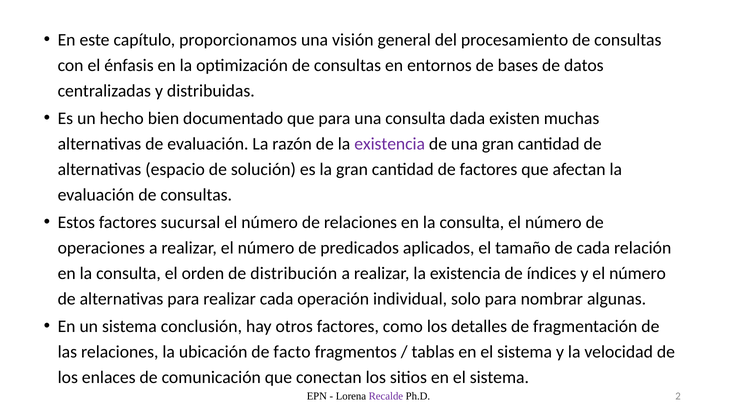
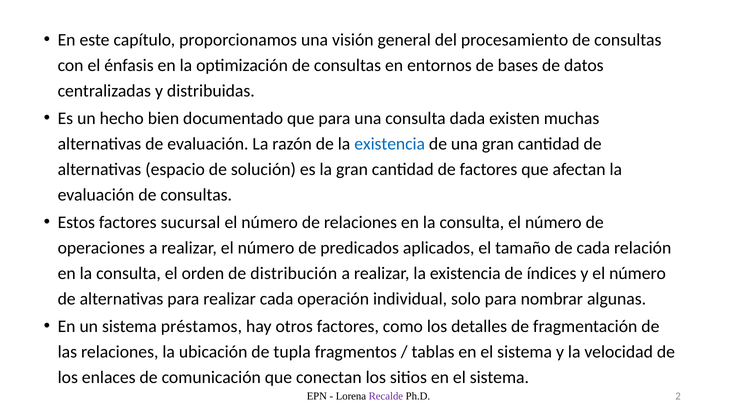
existencia colour: purple -> blue (390, 144)
conclusión: conclusión -> préstamos (201, 326)
facto: facto -> tupla (292, 352)
